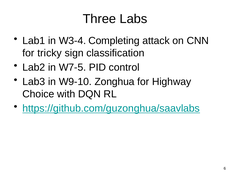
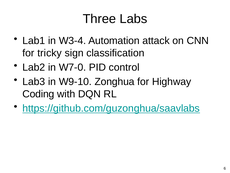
Completing: Completing -> Automation (114, 41)
W7-5: W7-5 -> W7-0 (72, 67)
Choice: Choice -> Coding (38, 94)
